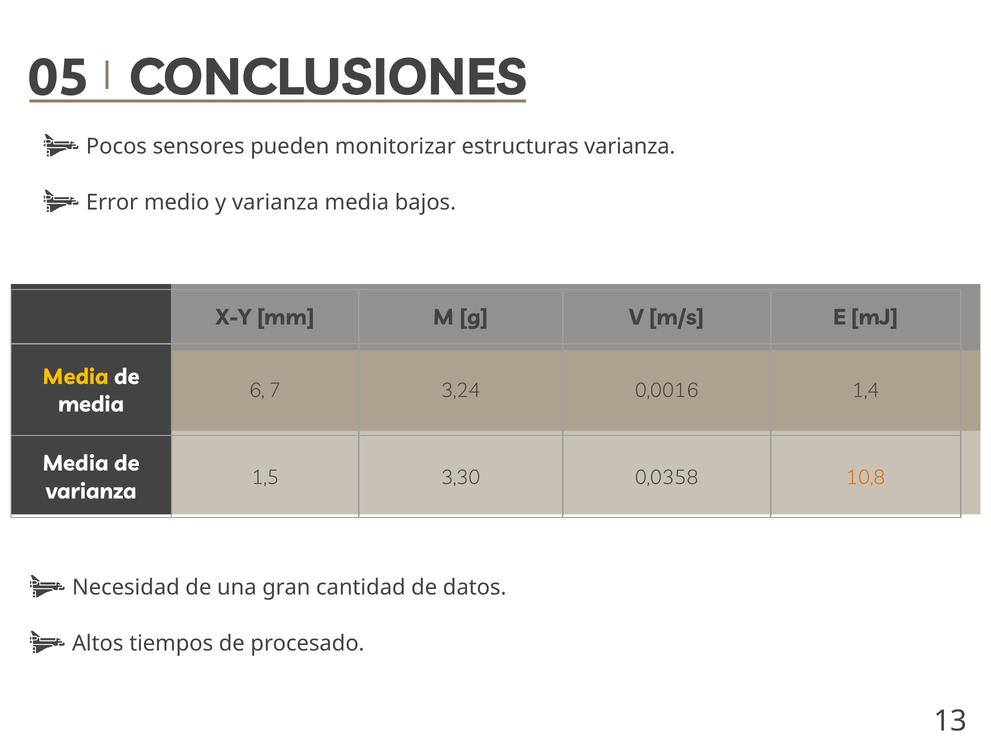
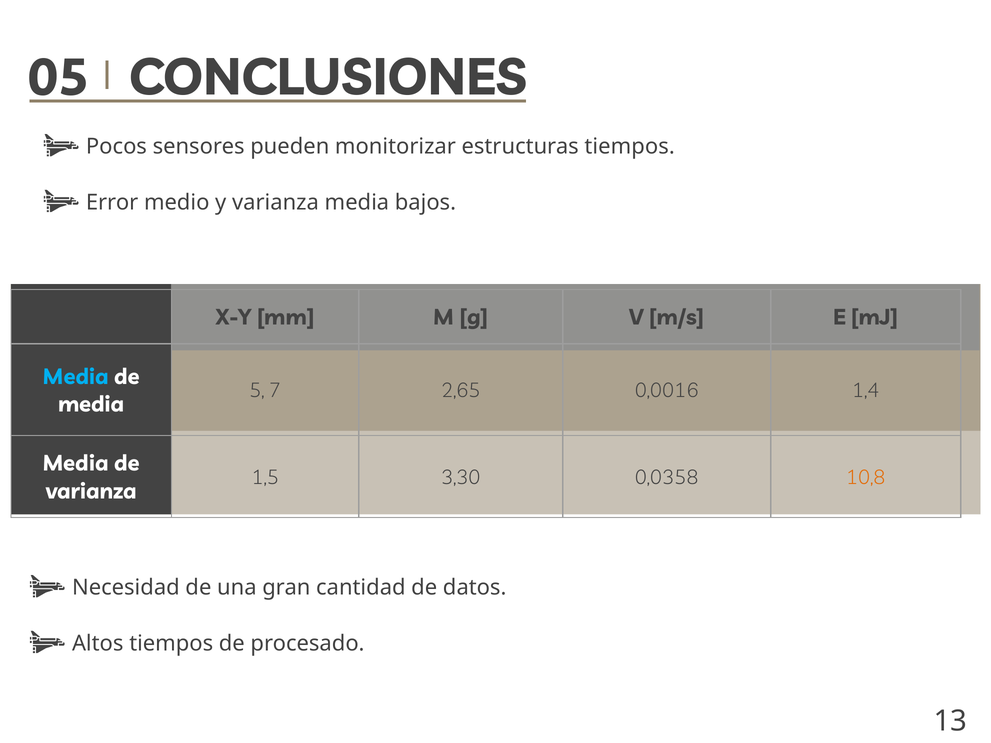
estructuras varianza: varianza -> tiempos (630, 147)
Media colour: yellow -> light blue (76, 377)
6: 6 -> 5 (257, 391)
3,24: 3,24 -> 2,65 (461, 391)
